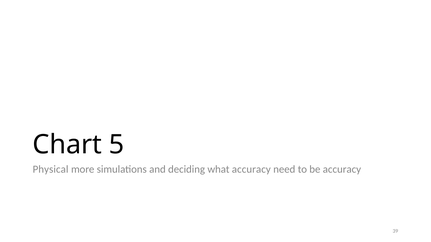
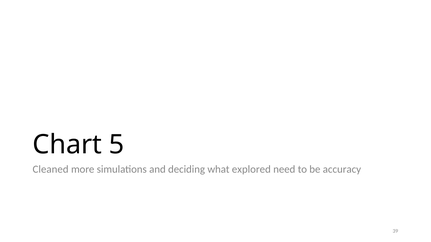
Physical: Physical -> Cleaned (51, 170)
what accuracy: accuracy -> explored (251, 170)
